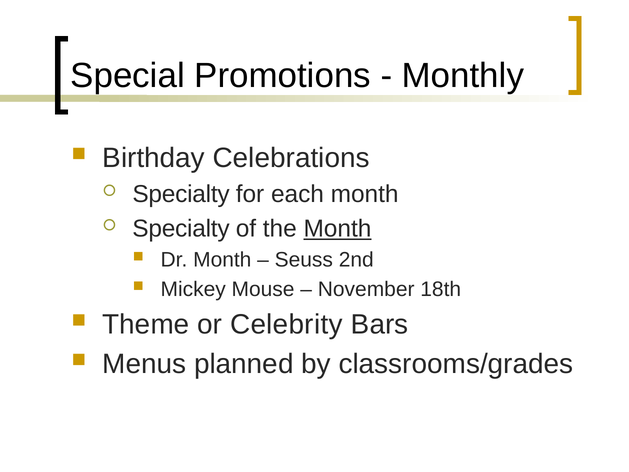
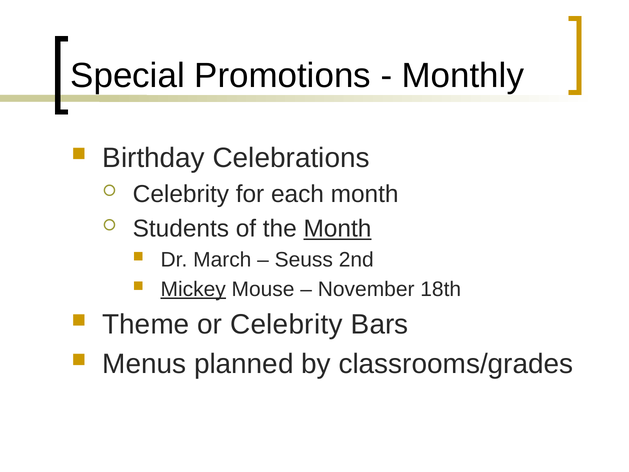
Specialty: Specialty -> Celebrity (181, 194)
Specialty: Specialty -> Students (181, 229)
Dr Month: Month -> March (222, 260)
Mickey underline: none -> present (193, 289)
